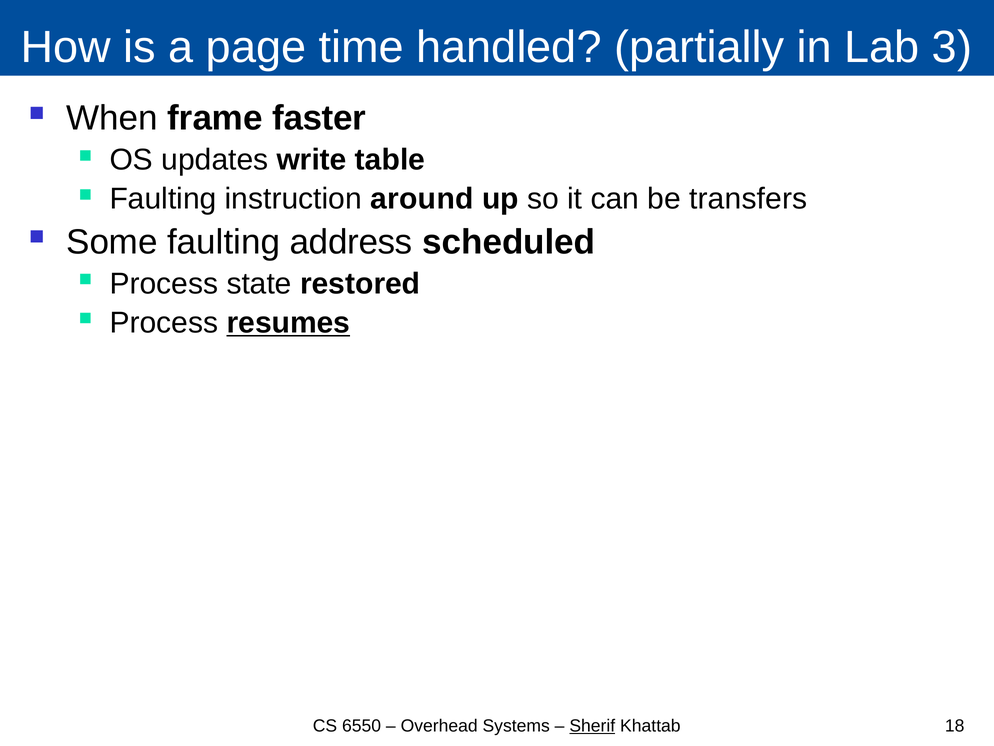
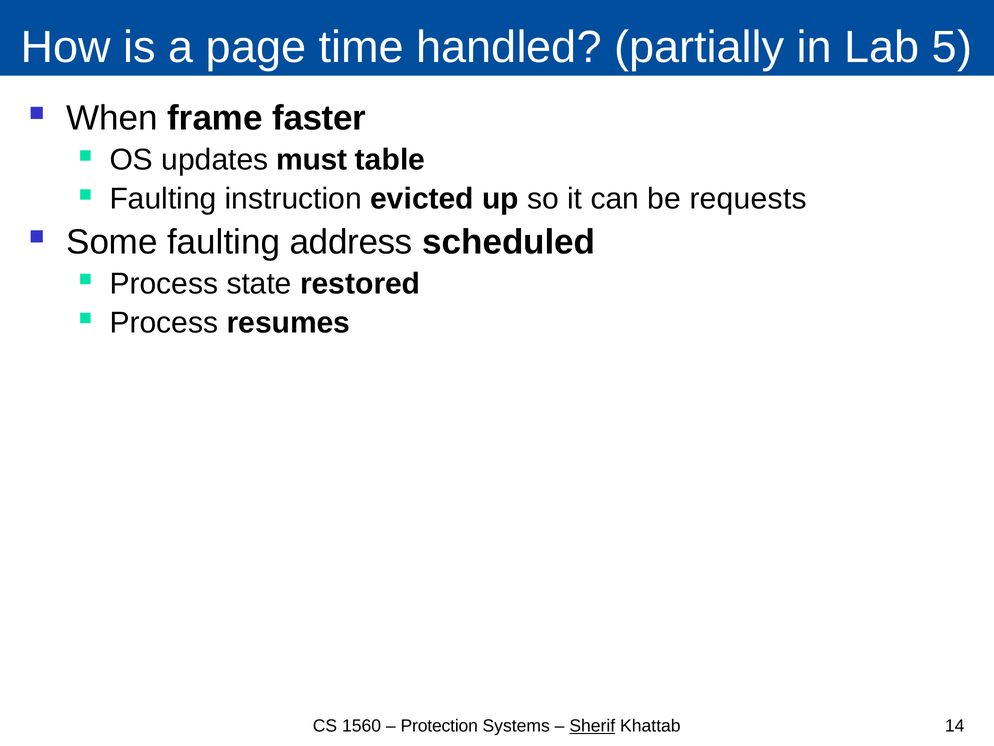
3: 3 -> 5 (952, 47)
write: write -> must (312, 160)
around: around -> evicted (422, 199)
transfers: transfers -> requests (748, 199)
resumes underline: present -> none (288, 323)
6550: 6550 -> 1560 (362, 725)
Overhead: Overhead -> Protection (439, 725)
18: 18 -> 14 (955, 725)
